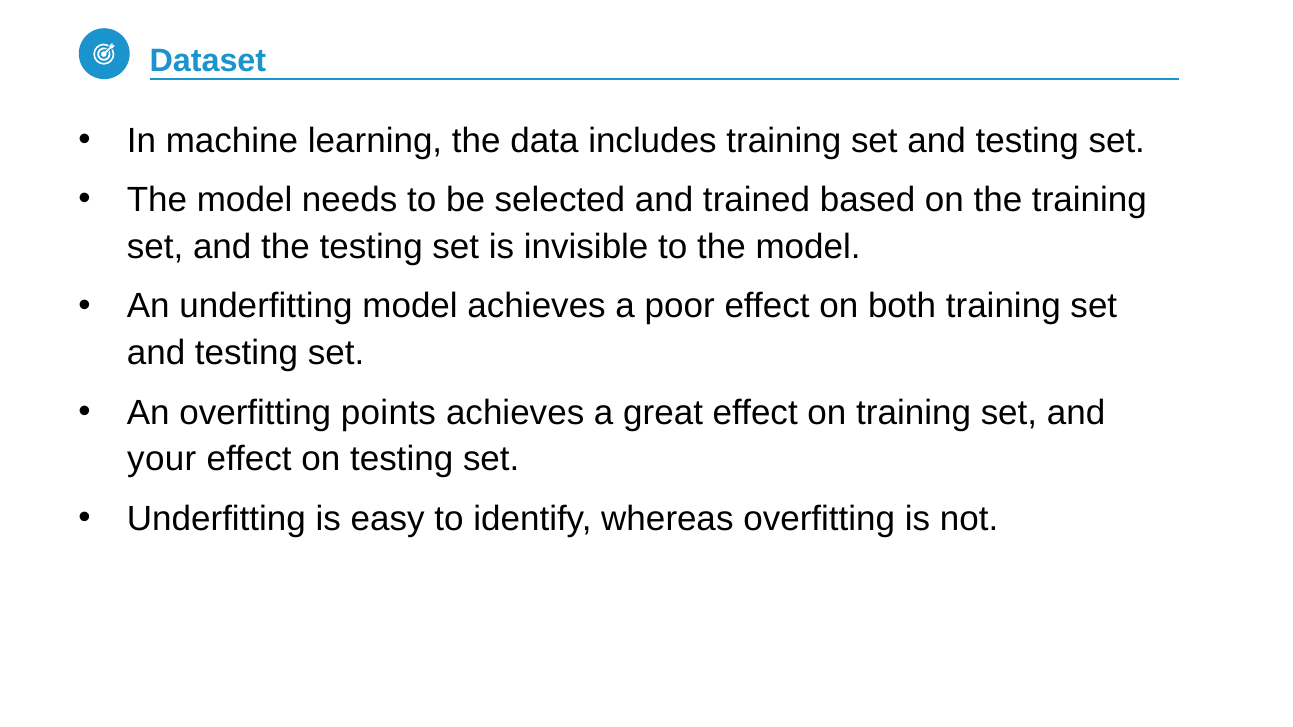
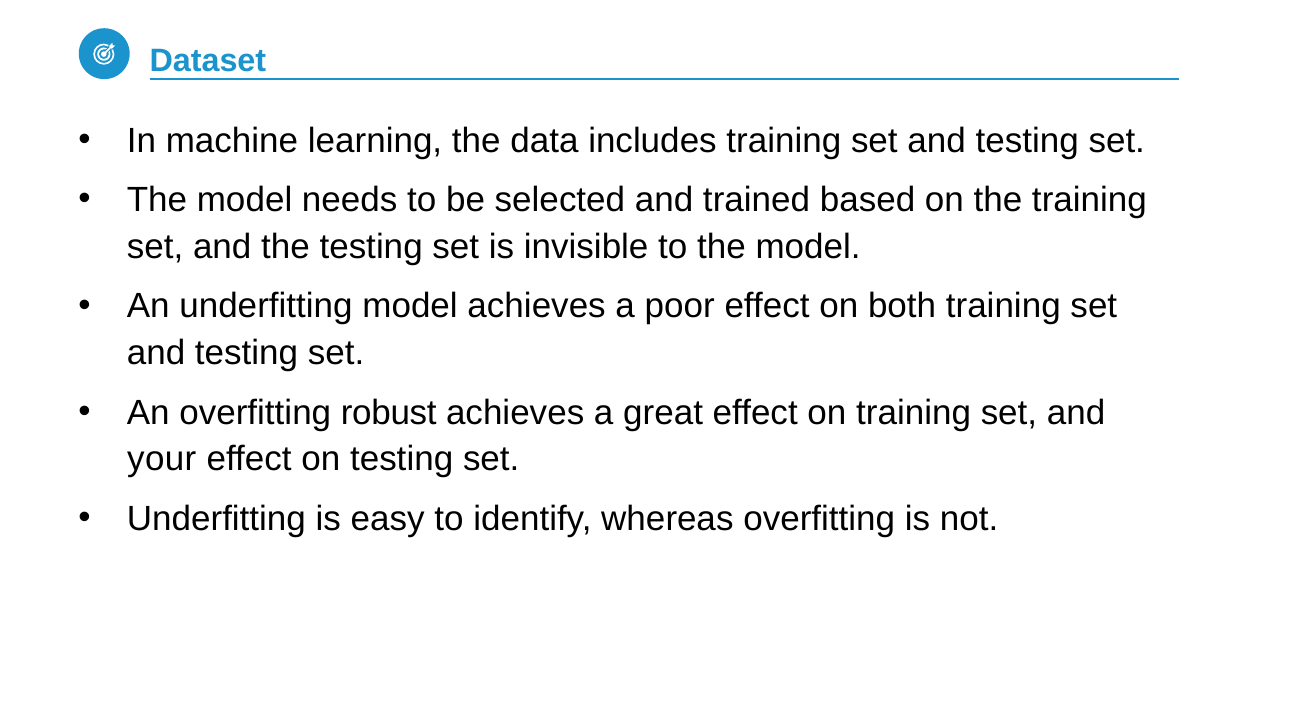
points: points -> robust (389, 413)
